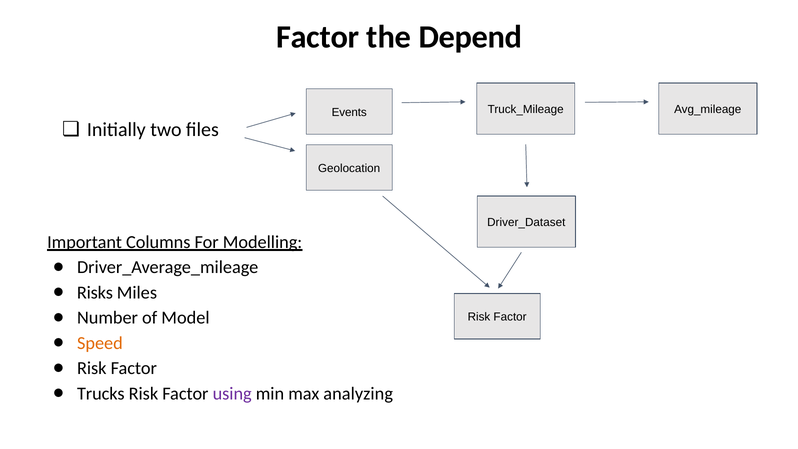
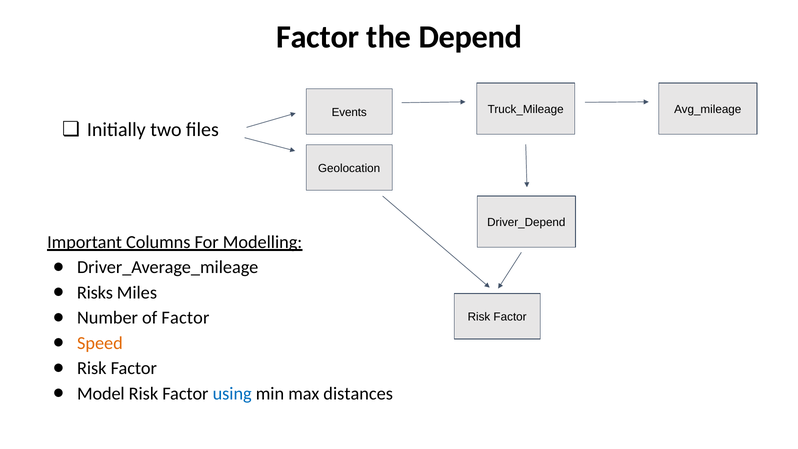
Driver_Dataset: Driver_Dataset -> Driver_Depend (526, 222)
of Model: Model -> Factor (185, 318)
Trucks: Trucks -> Model (101, 393)
using colour: purple -> blue (232, 393)
analyzing: analyzing -> distances (358, 393)
